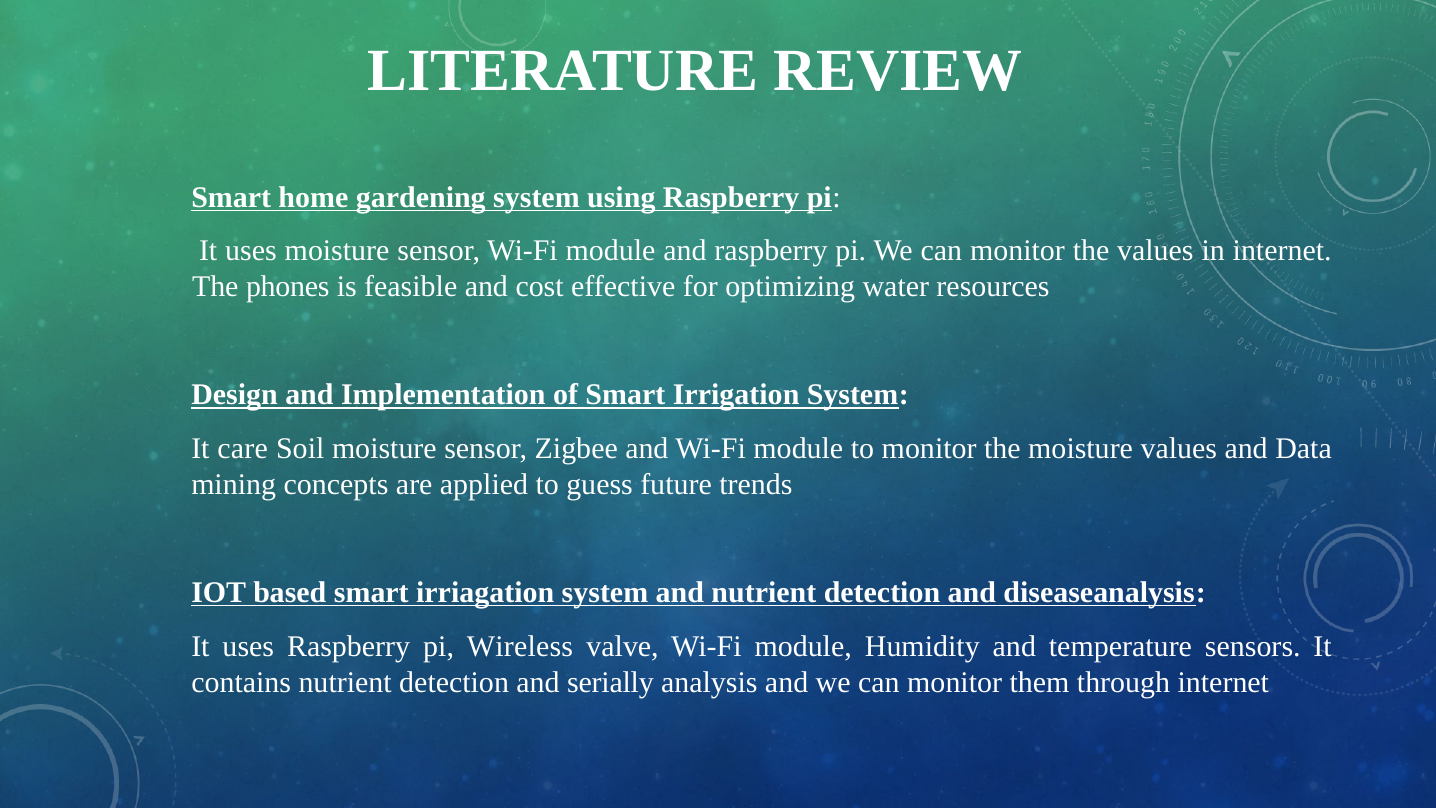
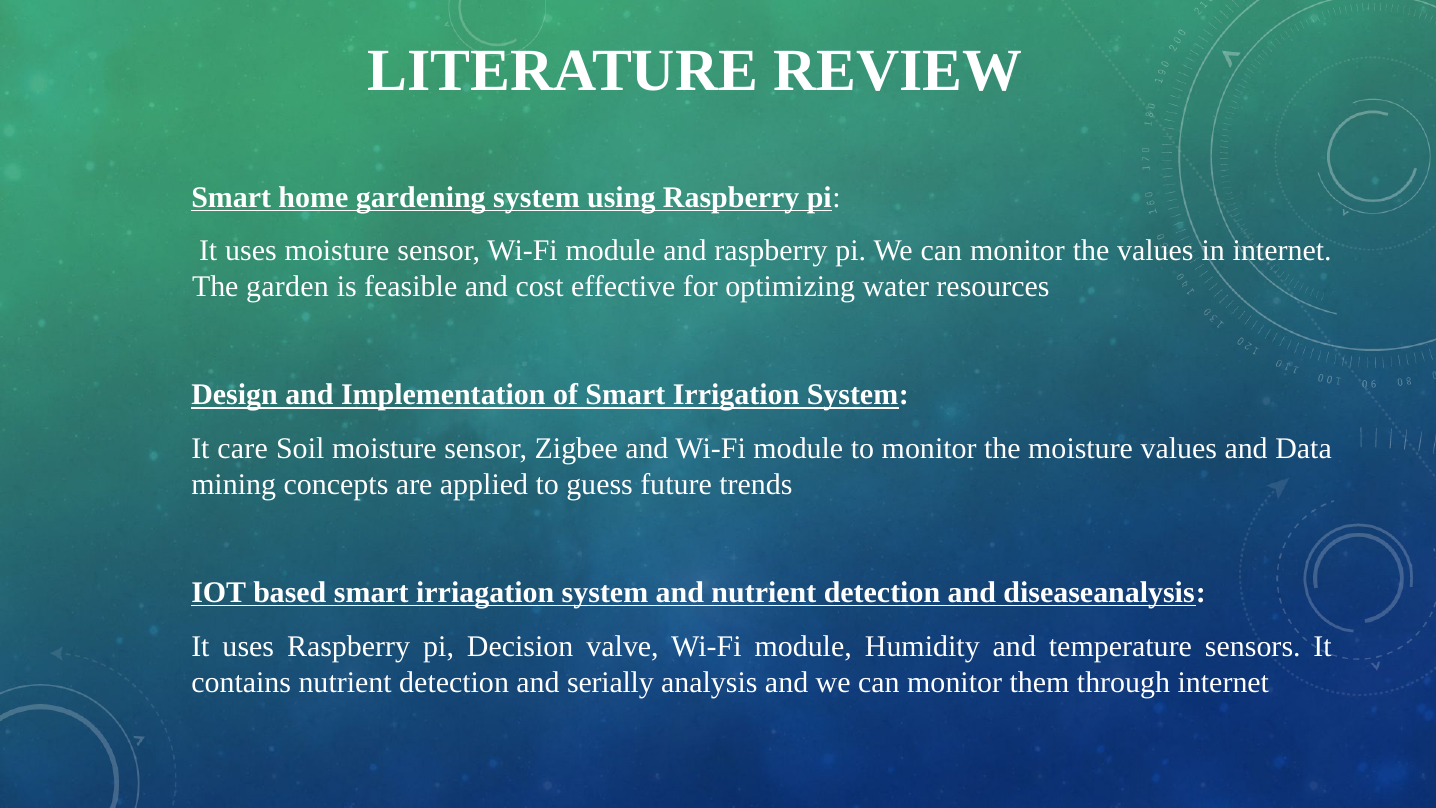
phones: phones -> garden (287, 287)
Wireless: Wireless -> Decision (520, 646)
